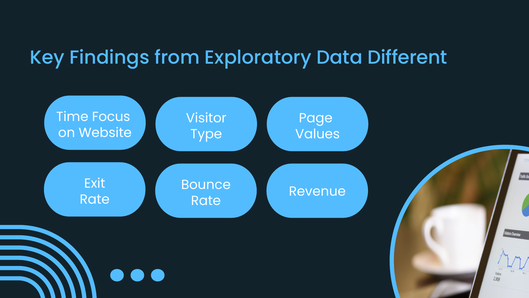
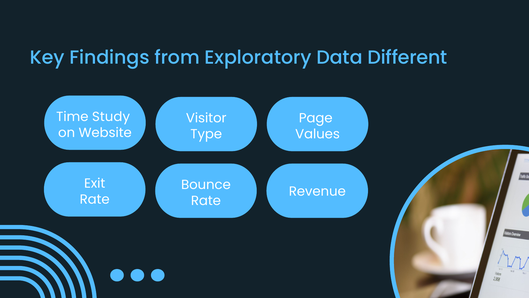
Focus: Focus -> Study (111, 117)
